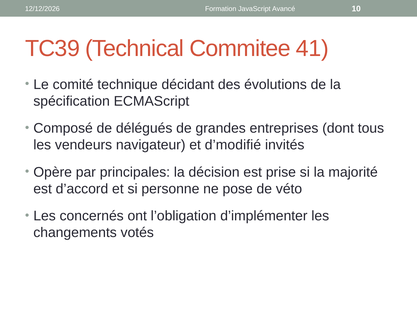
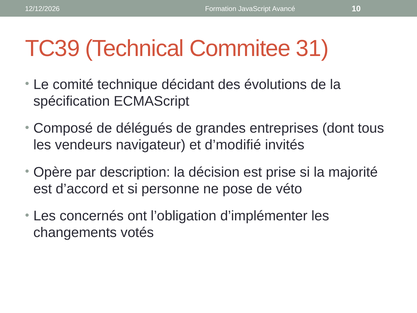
41: 41 -> 31 (312, 49)
principales: principales -> description (135, 172)
